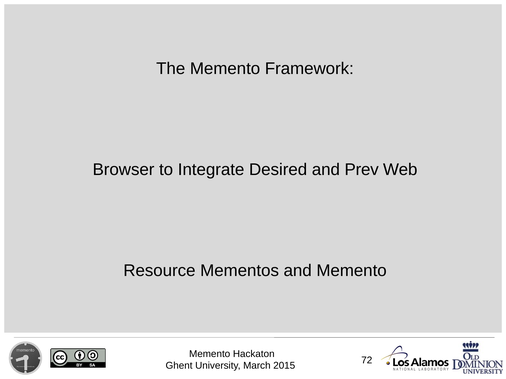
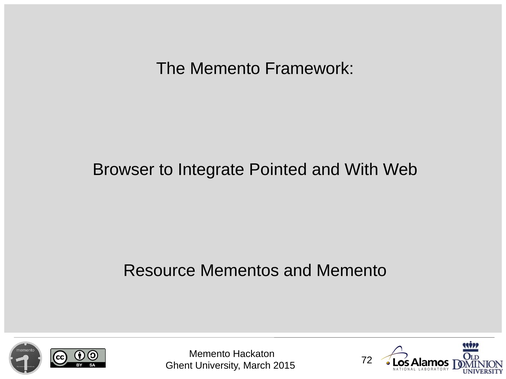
Desired: Desired -> Pointed (278, 170)
Prev: Prev -> With (362, 170)
